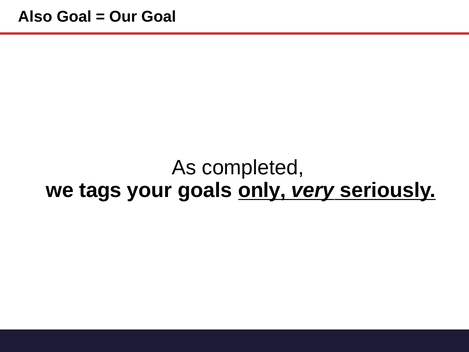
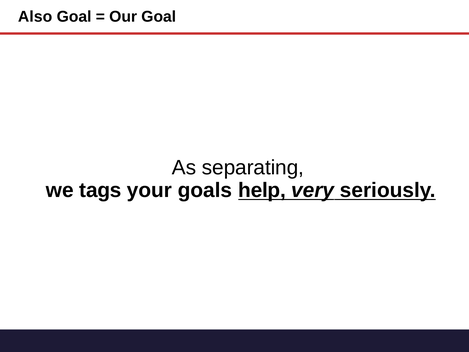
completed: completed -> separating (253, 168)
only: only -> help (262, 190)
